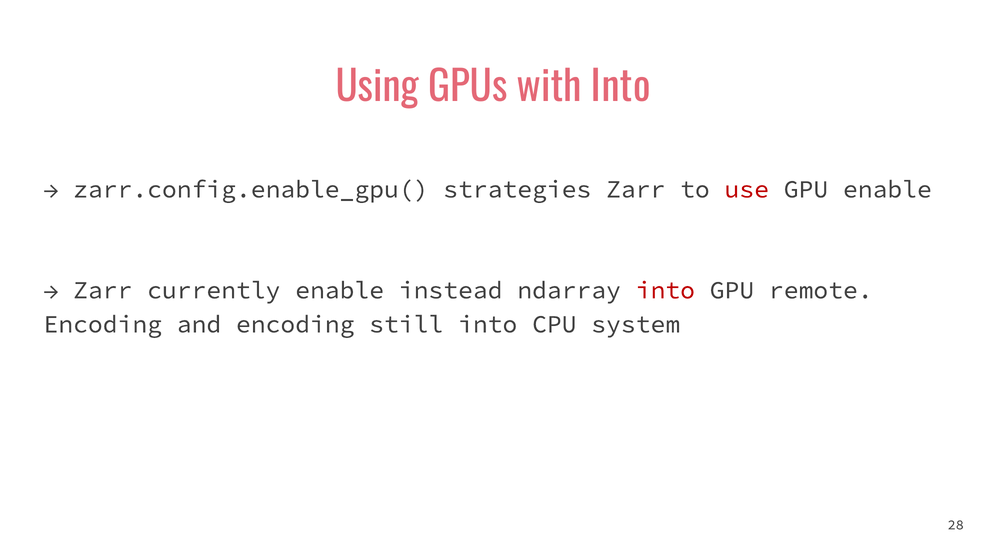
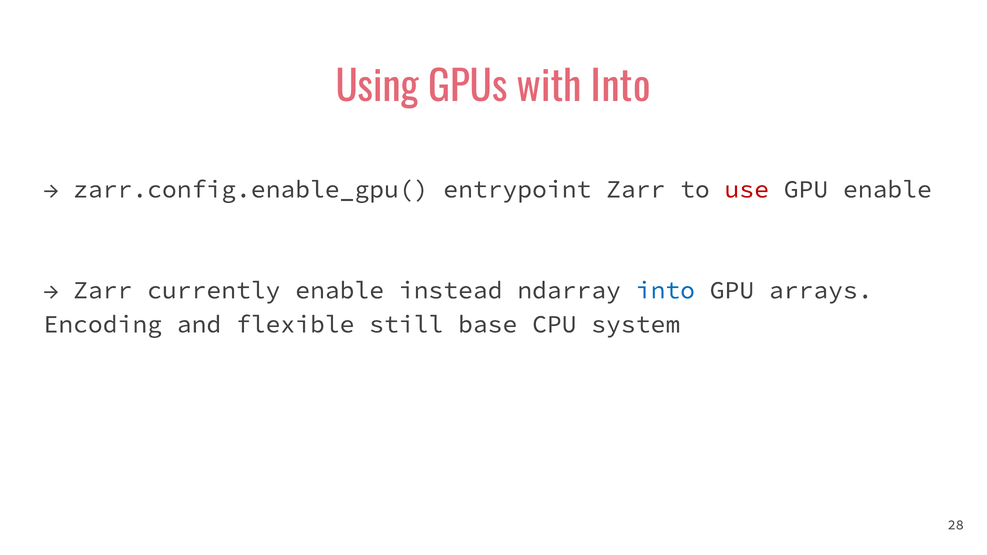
strategies: strategies -> entrypoint (517, 189)
into colour: red -> blue (665, 290)
remote: remote -> arrays (821, 290)
and encoding: encoding -> flexible (295, 324)
still into: into -> base (488, 324)
